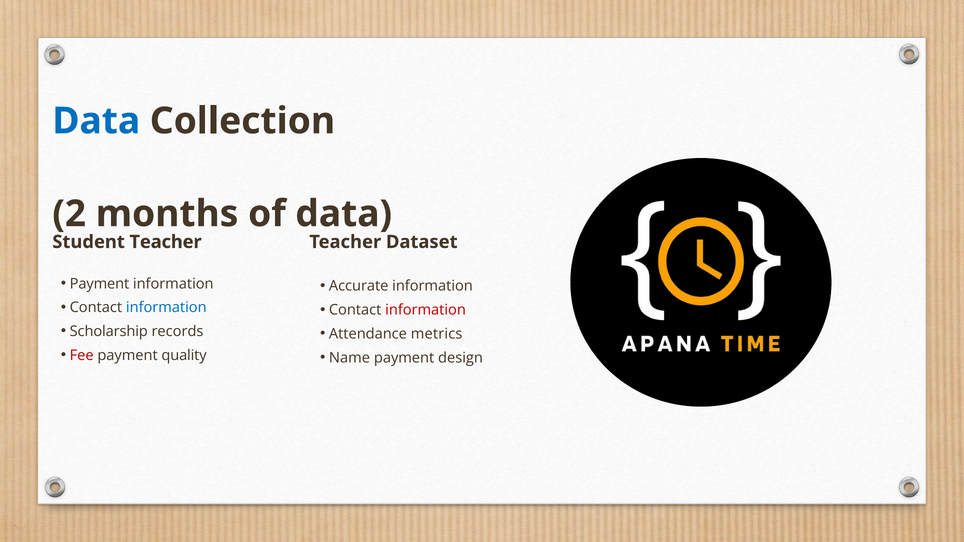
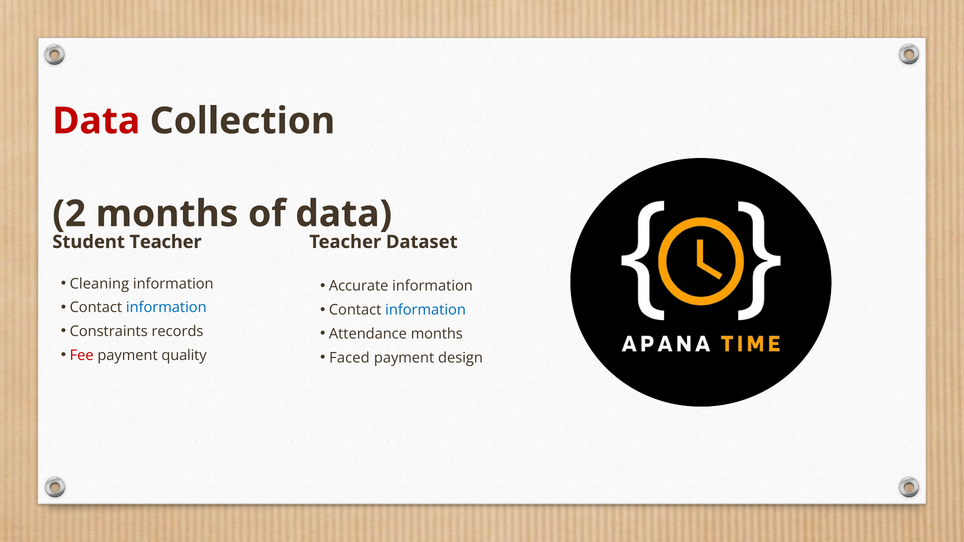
Data colour: blue -> red (96, 121)
Payment: Payment -> Cleaning (99, 284)
information colour: red -> blue (426, 310)
Scholarship: Scholarship -> Constraints (109, 332)
Attendance metrics: metrics -> months (437, 334)
Name: Name -> Faced (349, 358)
